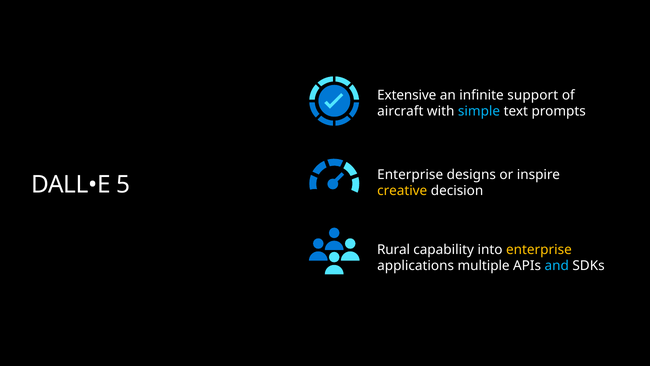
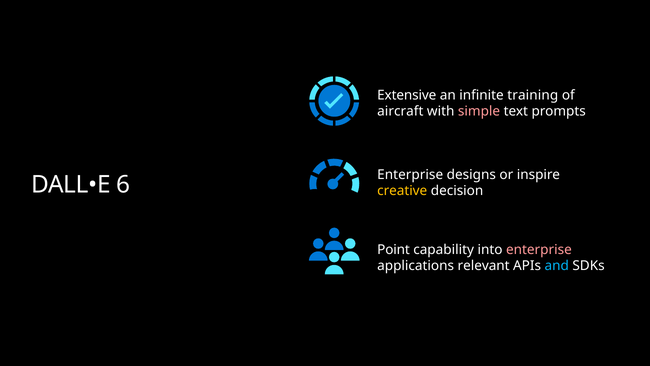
support: support -> training (533, 95)
simple colour: light blue -> pink (479, 111)
5: 5 -> 6 (123, 185)
Rural: Rural -> Point (394, 249)
enterprise colour: yellow -> pink (539, 249)
multiple: multiple -> relevant (484, 266)
